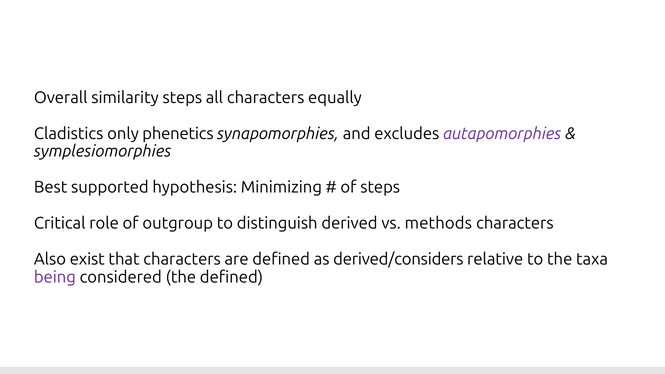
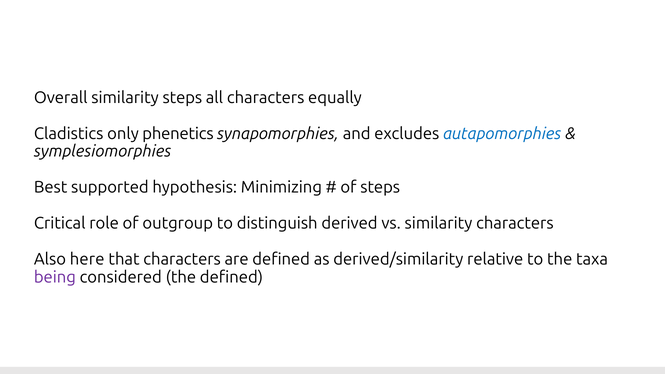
autapomorphies colour: purple -> blue (502, 134)
vs methods: methods -> similarity (438, 223)
exist: exist -> here (87, 259)
derived/considers: derived/considers -> derived/similarity (398, 259)
